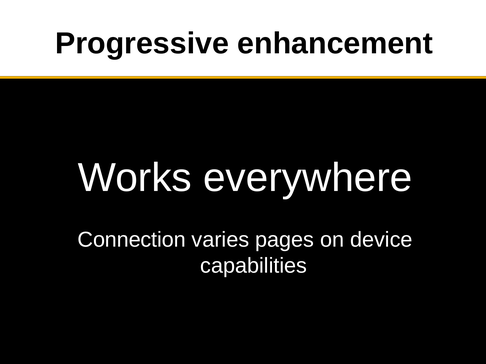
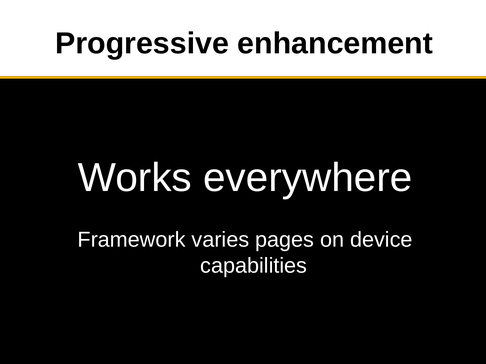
Connection: Connection -> Framework (132, 240)
